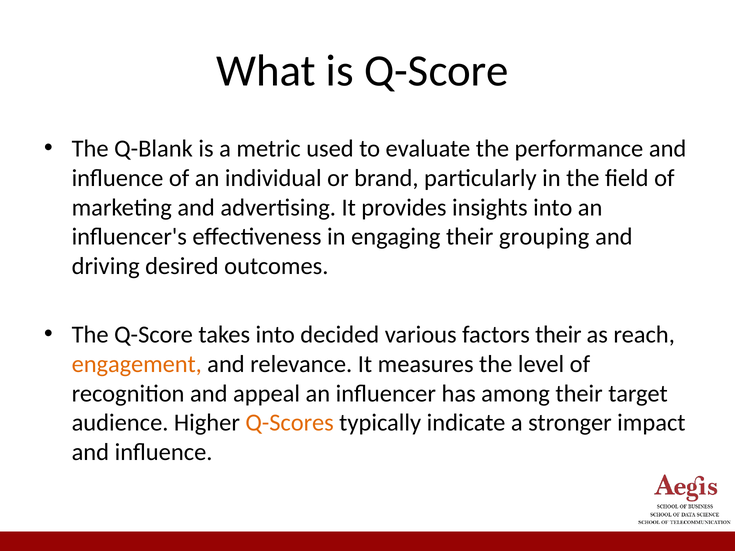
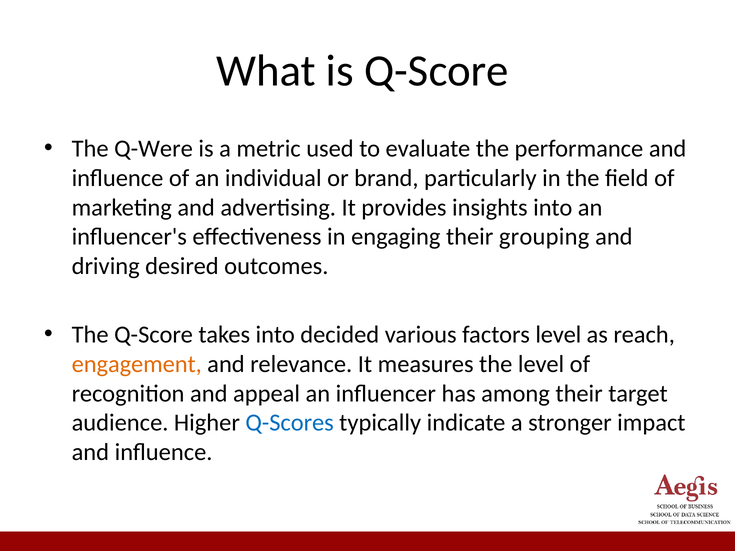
Q-Blank: Q-Blank -> Q-Were (154, 149)
factors their: their -> level (558, 335)
Q-Scores colour: orange -> blue (290, 423)
